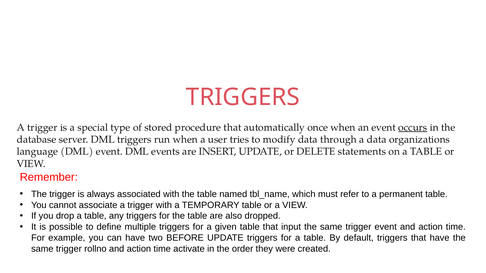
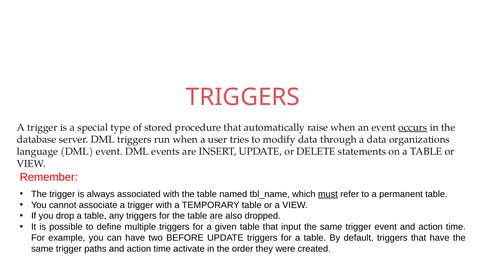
once: once -> raise (318, 128)
must underline: none -> present (328, 194)
rollno: rollno -> paths (95, 249)
